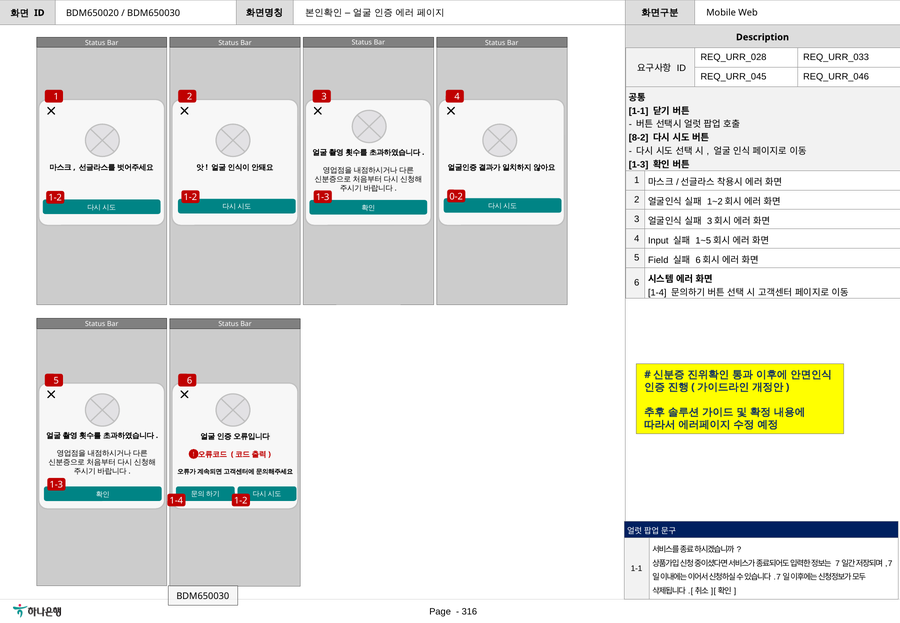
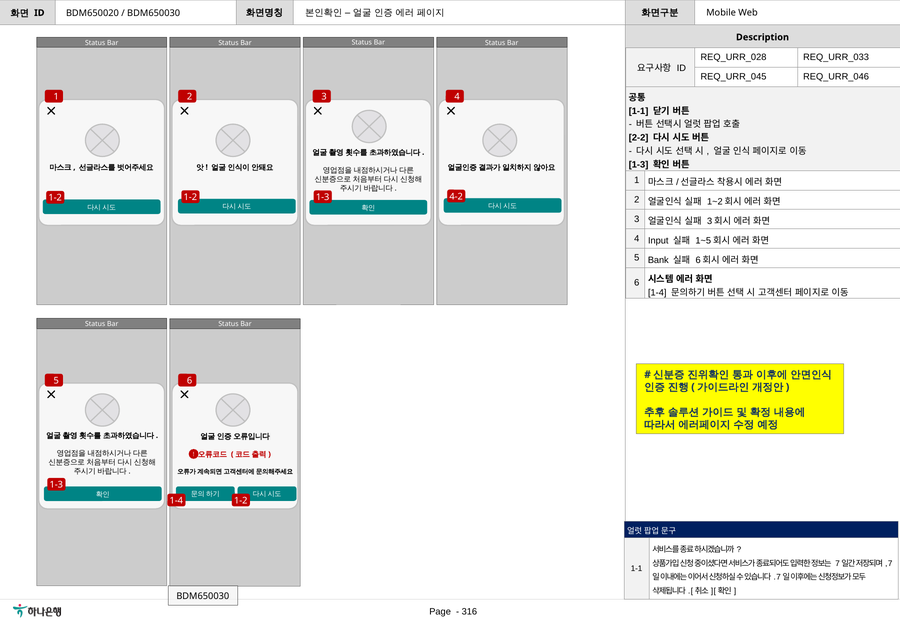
8-2: 8-2 -> 2-2 (639, 138)
0-2: 0-2 -> 4-2 (456, 197)
Field: Field -> Bank (658, 260)
